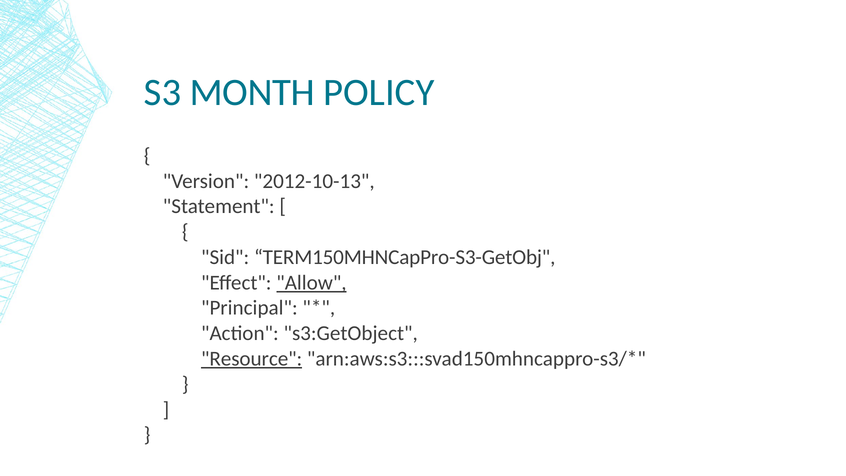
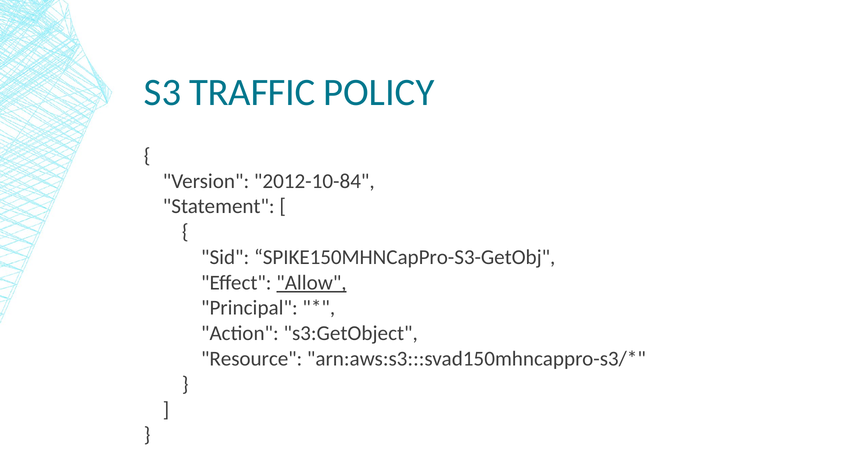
MONTH: MONTH -> TRAFFIC (252, 92)
2012-10-13: 2012-10-13 -> 2012-10-84 (314, 181)
TERM150MHNCapPro-S3-GetObj: TERM150MHNCapPro-S3-GetObj -> SPIKE150MHNCapPro-S3-GetObj (405, 257)
Resource underline: present -> none (252, 359)
